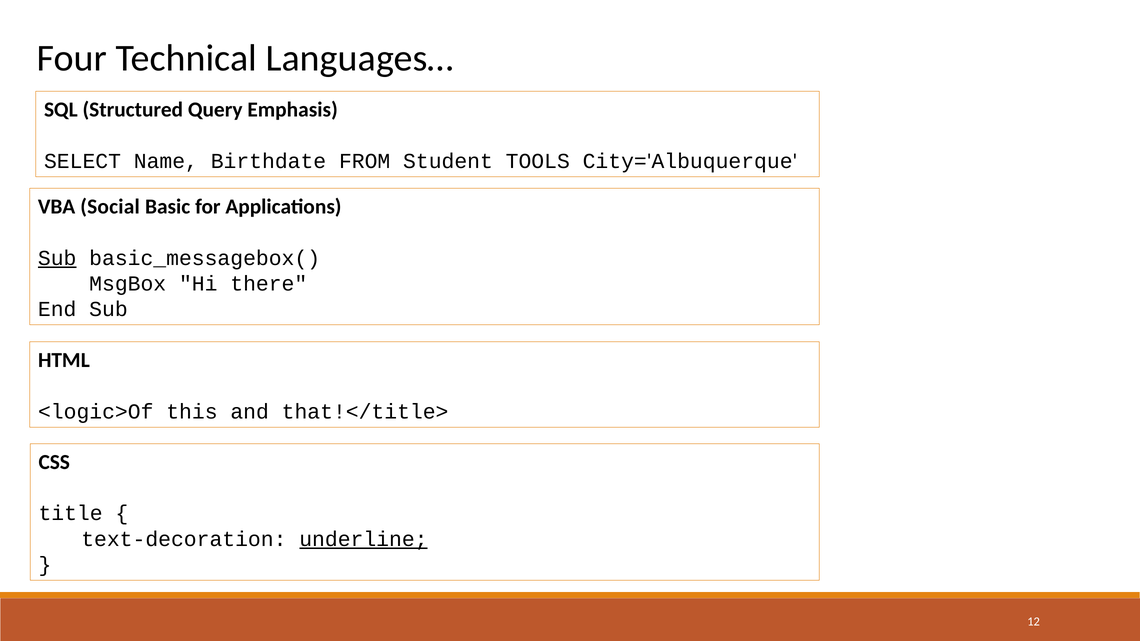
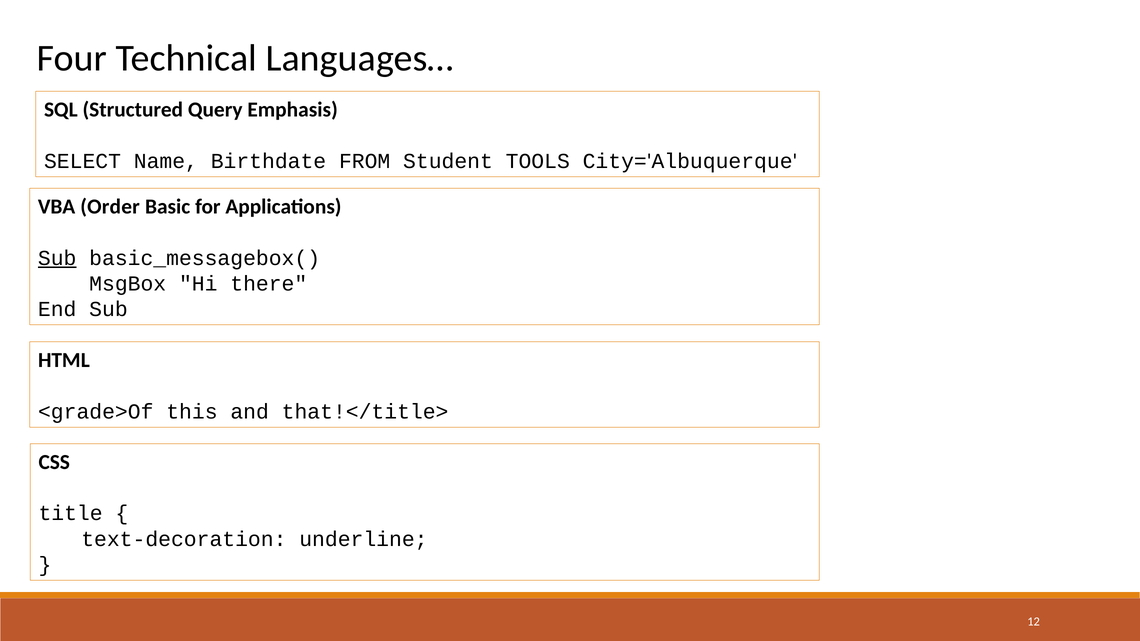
Social: Social -> Order (110, 207)
<logic>Of: <logic>Of -> <grade>Of (96, 412)
underline underline: present -> none (363, 539)
